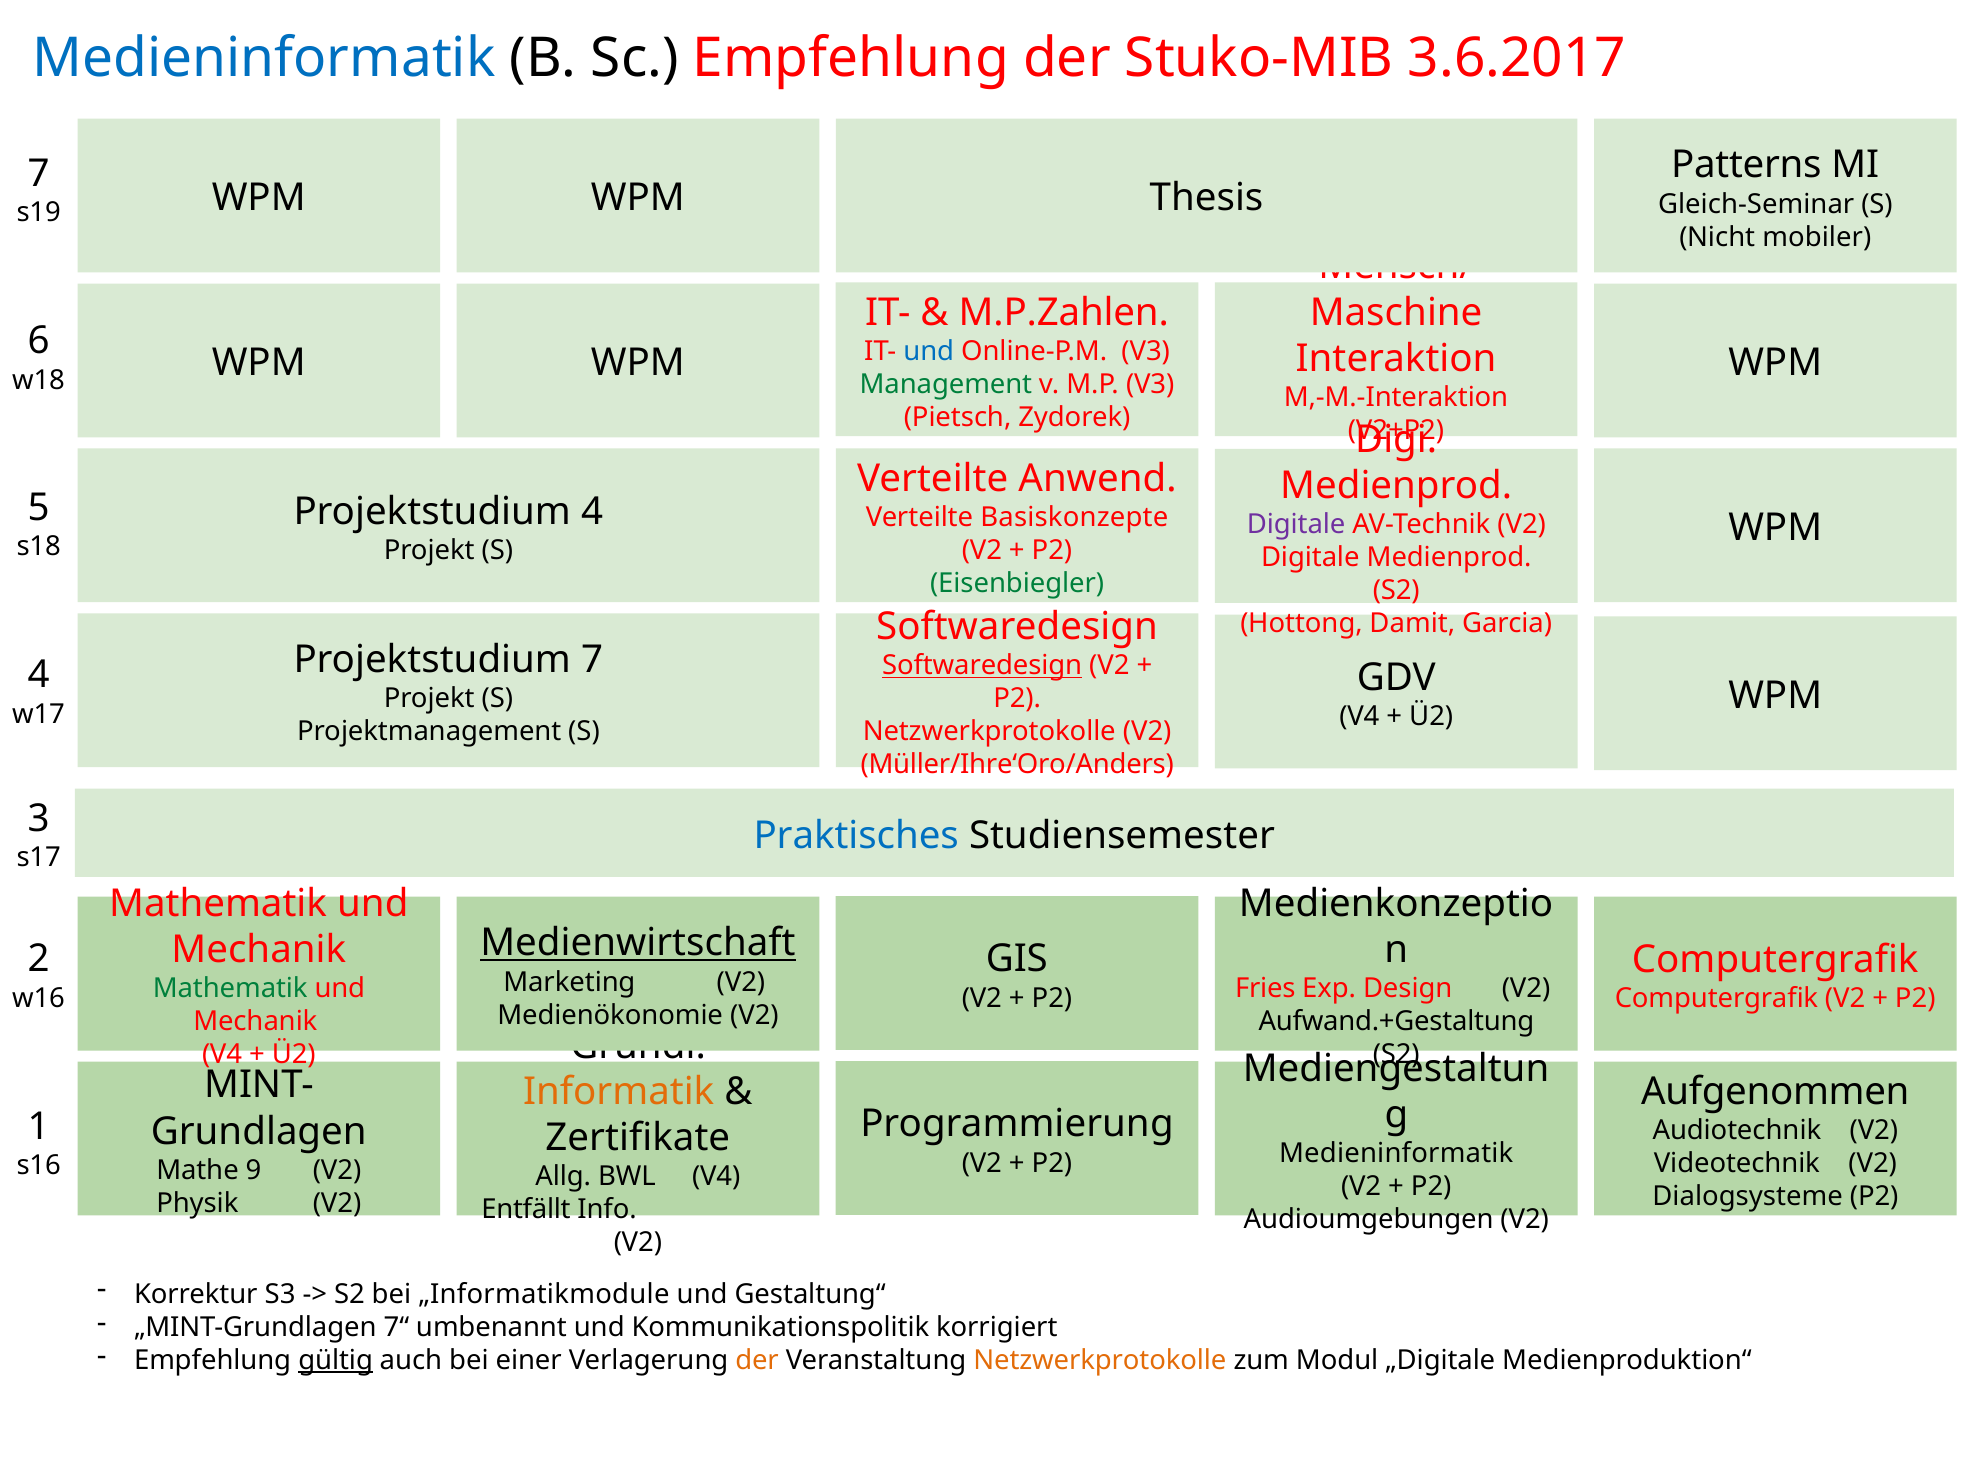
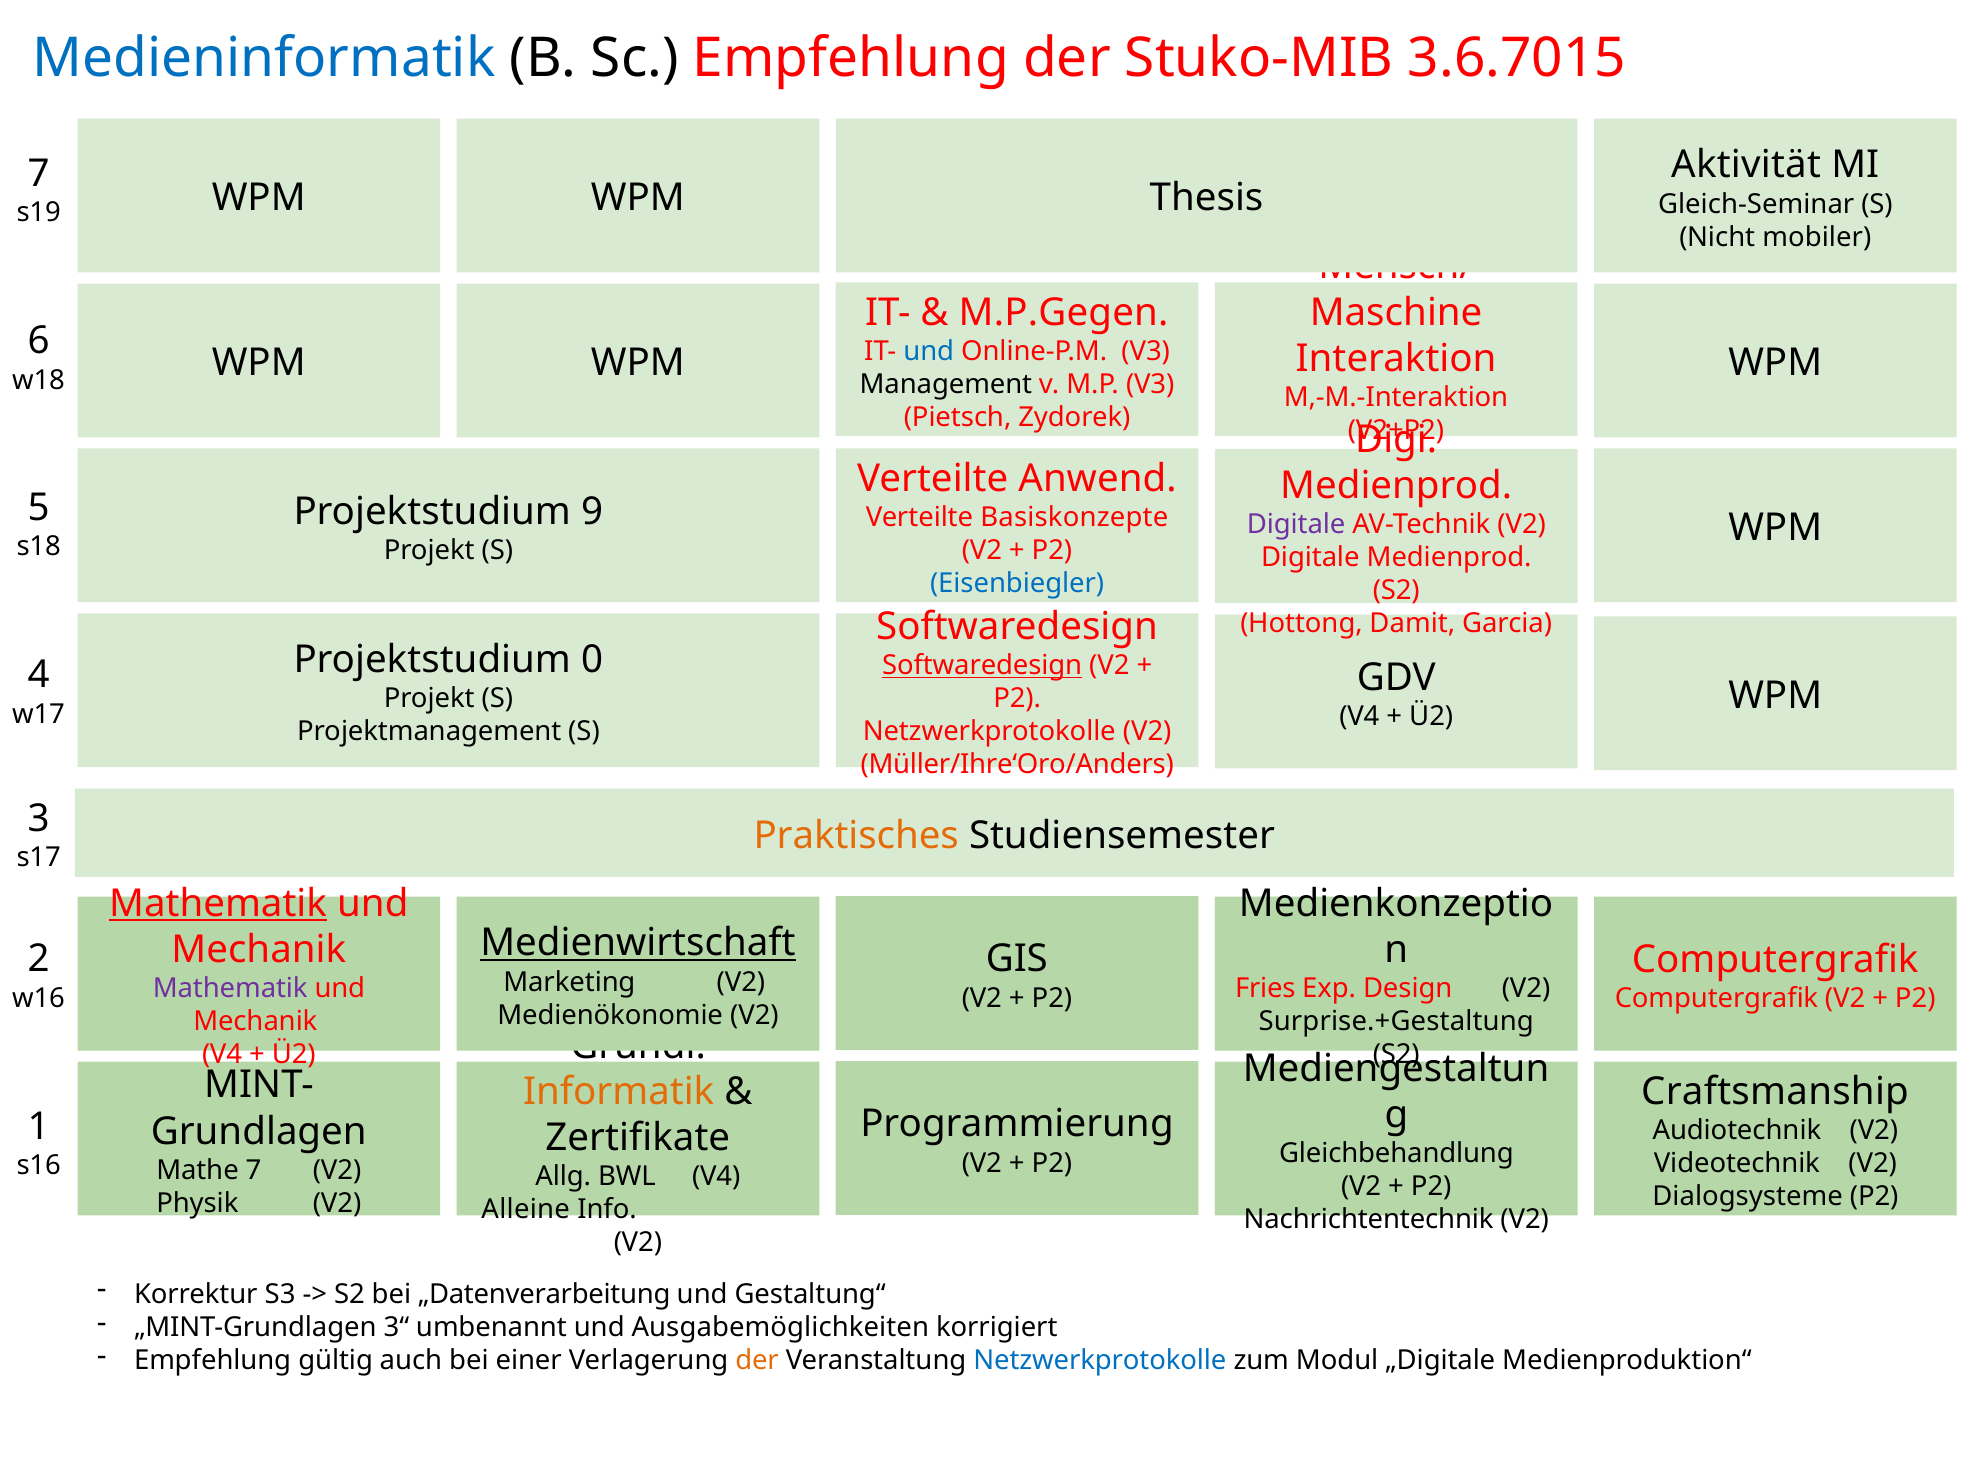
3.6.2017: 3.6.2017 -> 3.6.7015 (1517, 58)
Patterns: Patterns -> Aktivität (1746, 165)
M.P.Zahlen: M.P.Zahlen -> M.P.Gegen (1064, 312)
Management colour: green -> black (946, 384)
Projektstudium 4: 4 -> 9 (592, 511)
Eisenbiegler colour: green -> blue (1017, 583)
Projektstudium 7: 7 -> 0 (592, 660)
Praktisches colour: blue -> orange (856, 835)
Mathematik underline: none -> present (218, 903)
Mathematik colour: green -> purple (230, 988)
Aufwand.+Gestaltung: Aufwand.+Gestaltung -> Surprise.+Gestaltung (1396, 1021)
Aufgenommen: Aufgenommen -> Craftsmanship (1775, 1091)
Medieninformatik: Medieninformatik -> Gleichbehandlung (1396, 1153)
Mathe 9: 9 -> 7 (254, 1170)
Entfällt: Entfällt -> Alleine (526, 1209)
Audioumgebungen: Audioumgebungen -> Nachrichtentechnik (1369, 1219)
„Informatikmodule: „Informatikmodule -> „Datenverarbeitung (544, 1294)
7“: 7“ -> 3“ (396, 1327)
Kommunikationspolitik: Kommunikationspolitik -> Ausgabemöglichkeiten (780, 1327)
gültig underline: present -> none (336, 1360)
Netzwerkprotokolle colour: orange -> blue (1100, 1360)
